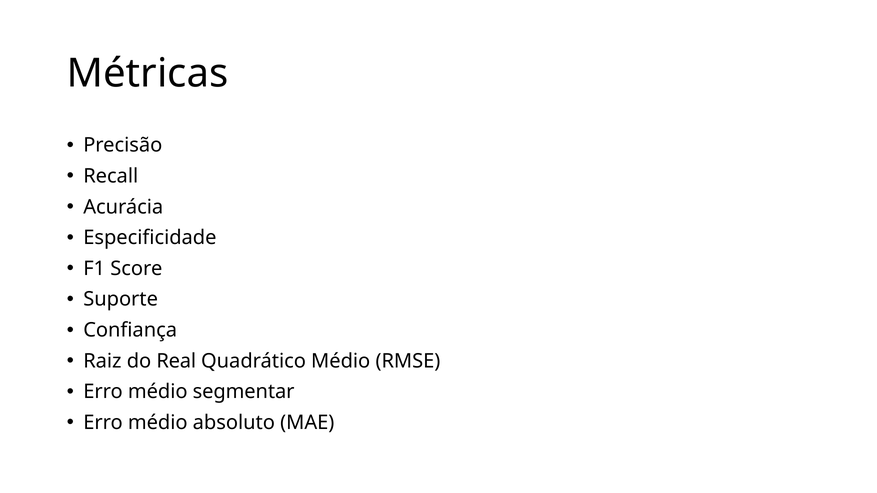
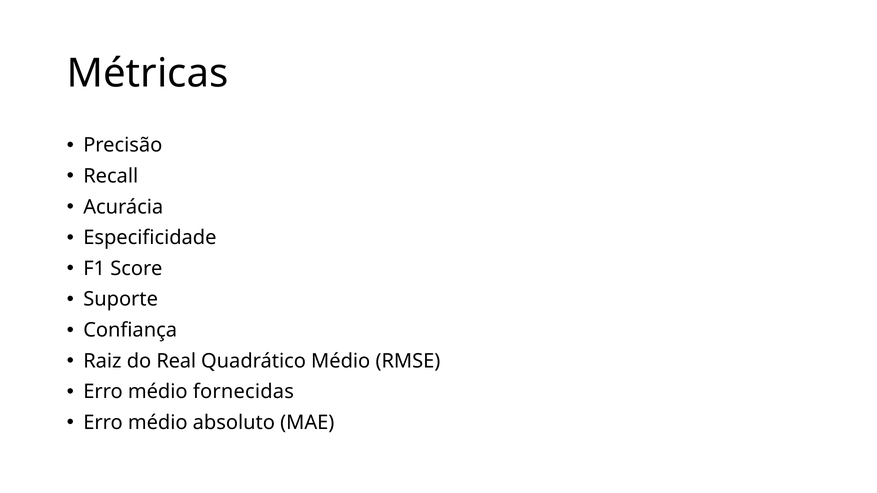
segmentar: segmentar -> fornecidas (243, 392)
